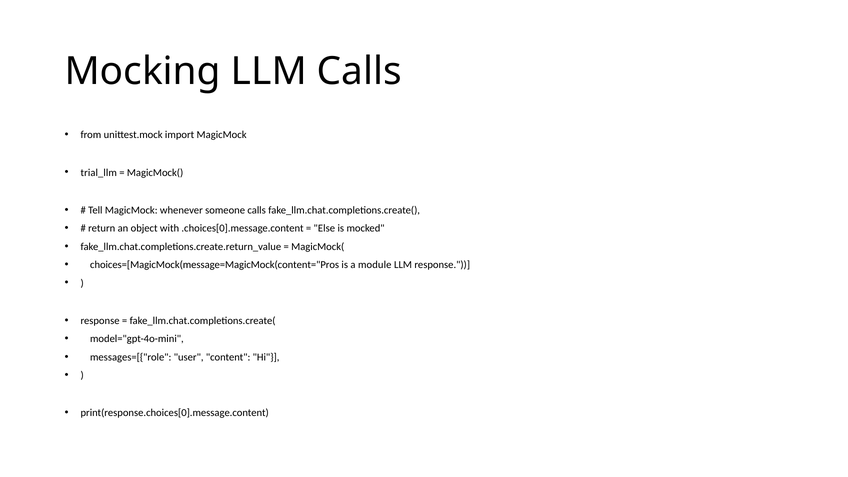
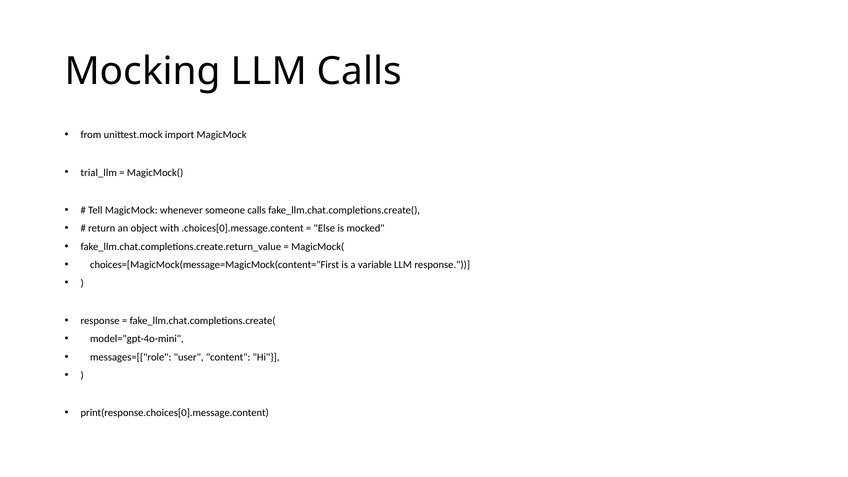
choices=[MagicMock(message=MagicMock(content="Pros: choices=[MagicMock(message=MagicMock(content="Pros -> choices=[MagicMock(message=MagicMock(content="First (215, 265)
module: module -> variable (375, 265)
